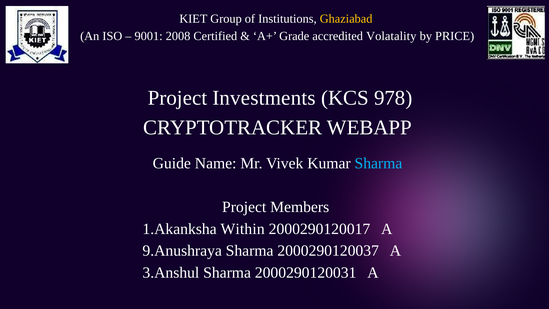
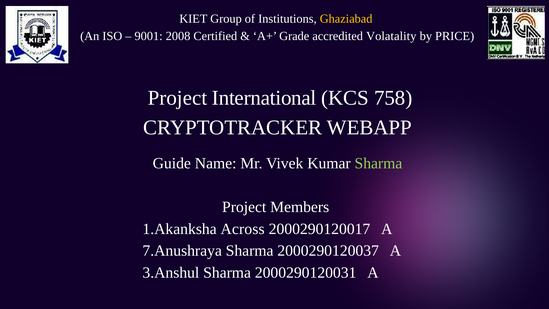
Investments: Investments -> International (264, 98)
978: 978 -> 758 (393, 98)
Sharma colour: light blue -> light green (378, 163)
Within: Within -> Across (243, 229)
9.Anushraya: 9.Anushraya -> 7.Anushraya (182, 251)
